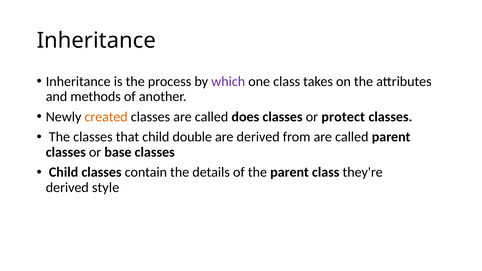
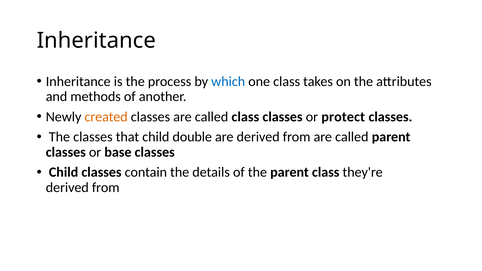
which colour: purple -> blue (228, 81)
called does: does -> class (245, 117)
style: style -> from (106, 187)
